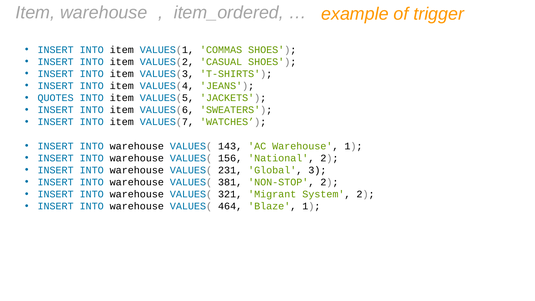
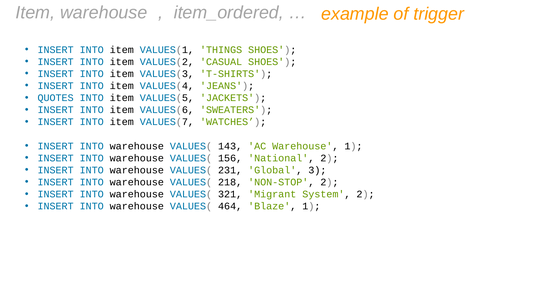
COMMAS: COMMAS -> THINGS (221, 50)
381: 381 -> 218 (230, 182)
